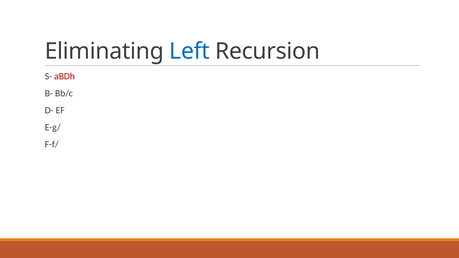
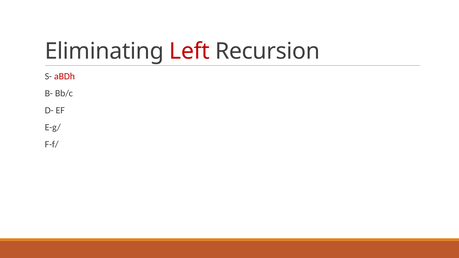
Left colour: blue -> red (190, 51)
